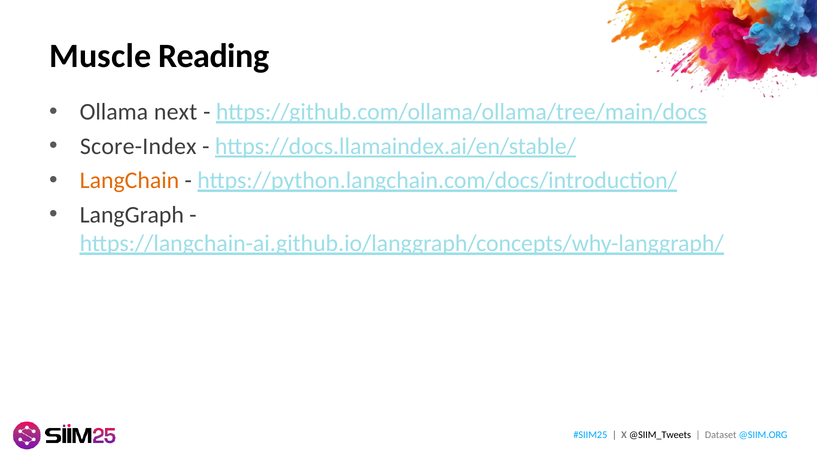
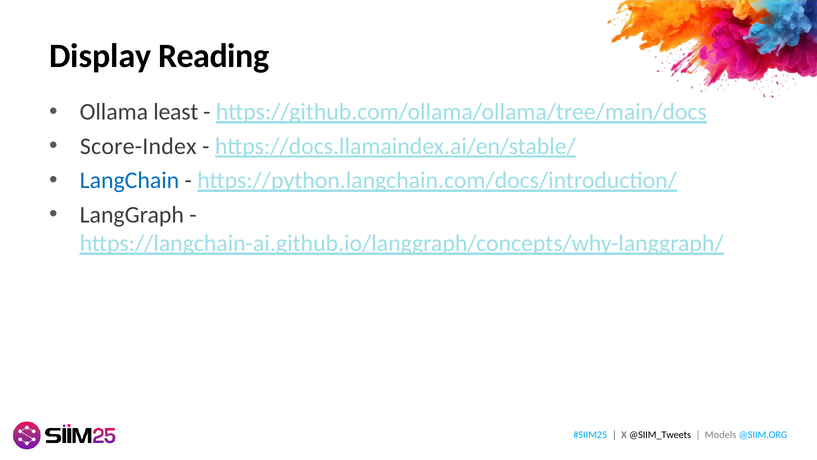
Muscle: Muscle -> Display (100, 56)
next: next -> least (176, 112)
LangChain colour: orange -> blue (129, 180)
Dataset: Dataset -> Models (721, 435)
